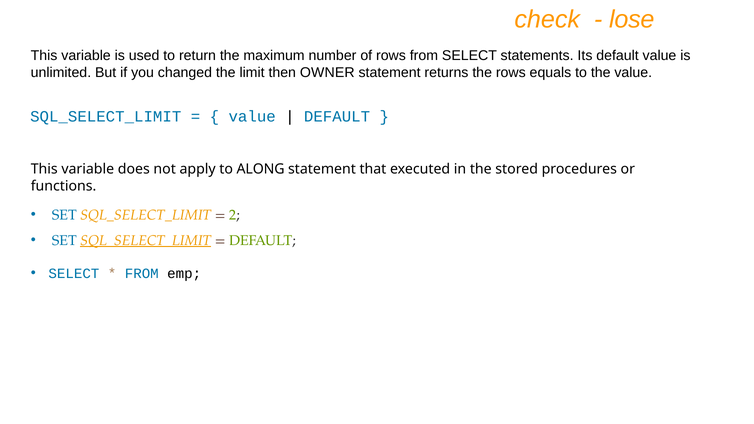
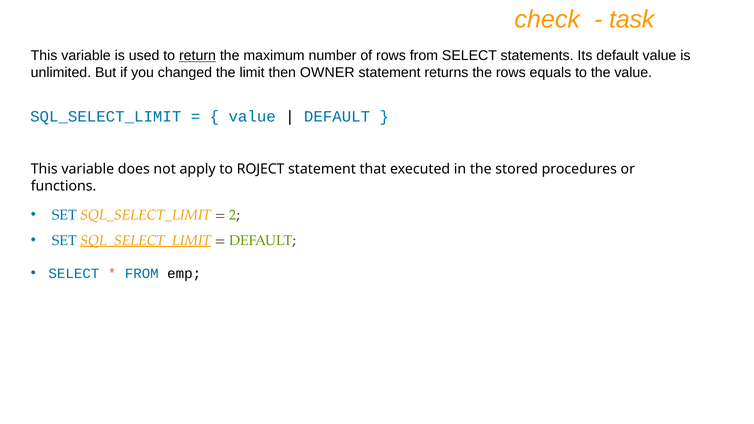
lose: lose -> task (632, 20)
return underline: none -> present (198, 56)
ALONG: ALONG -> ROJECT (261, 169)
